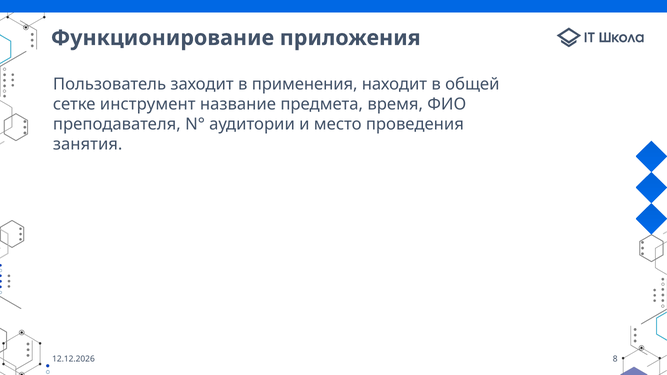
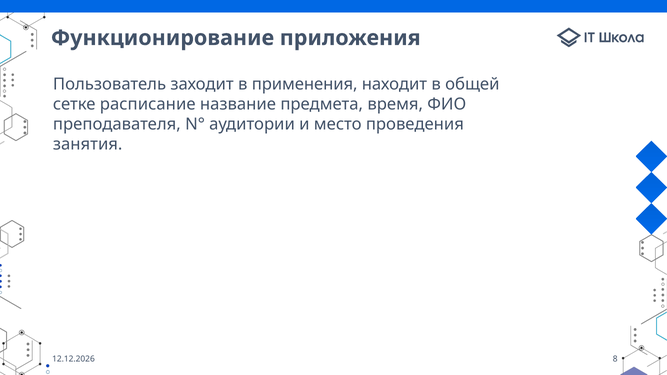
инструмент: инструмент -> расписание (148, 104)
